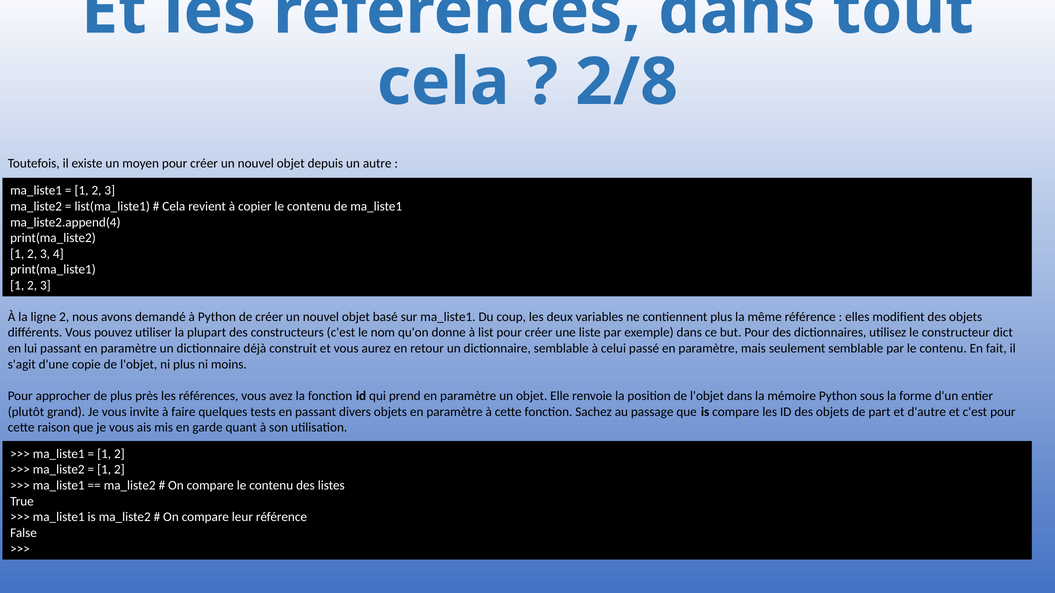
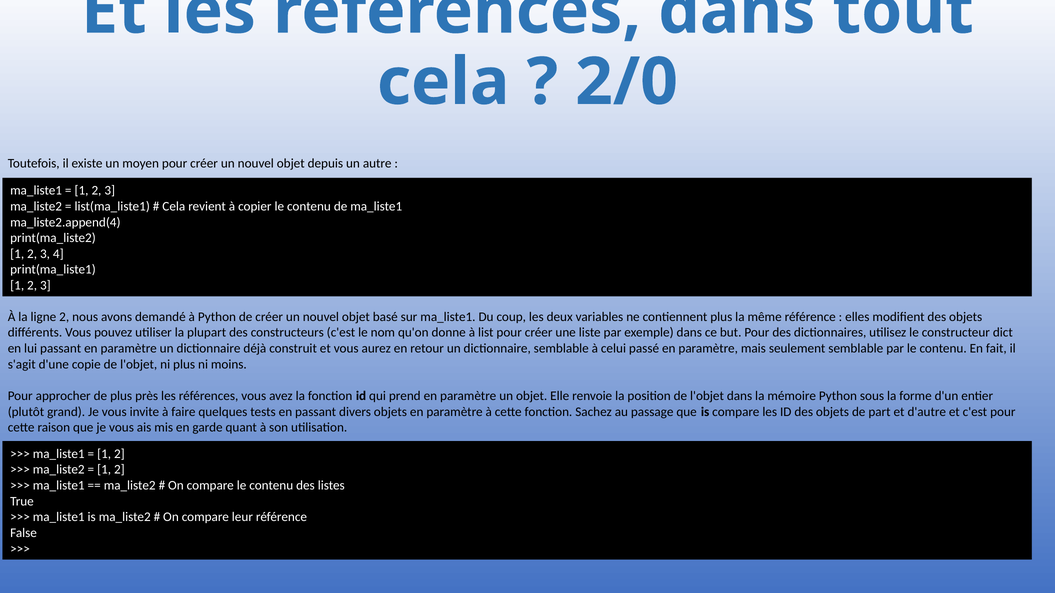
2/8: 2/8 -> 2/0 (627, 82)
